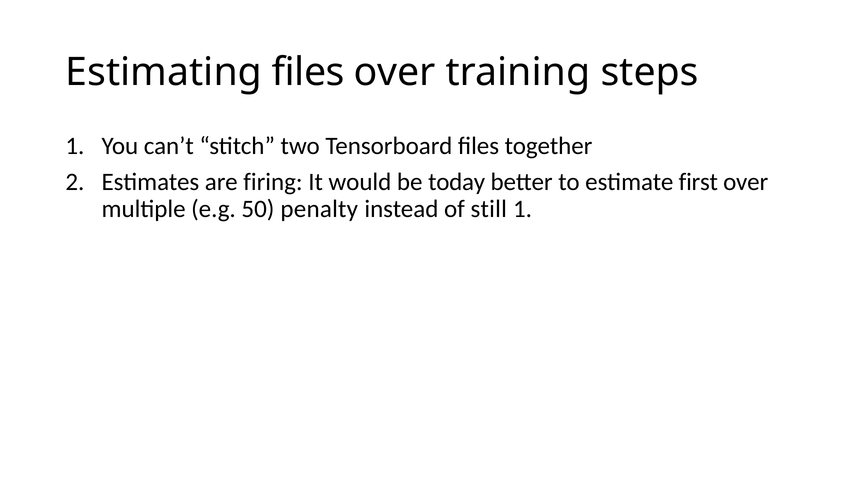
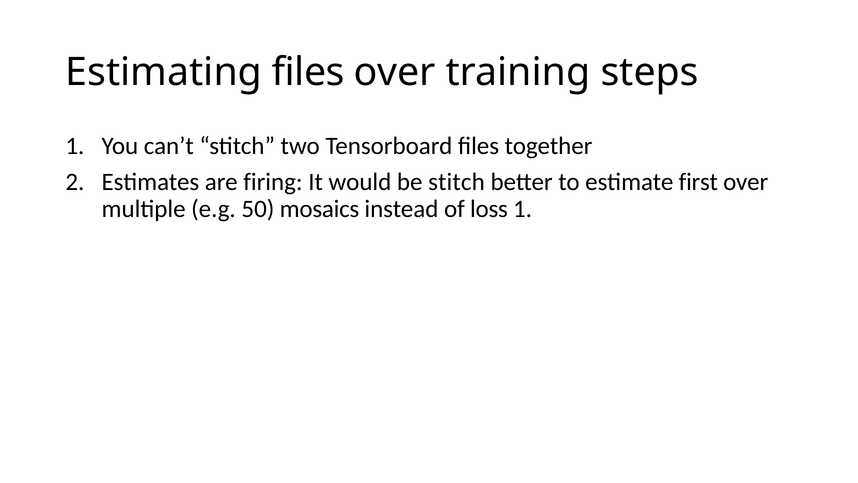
be today: today -> stitch (456, 182)
penalty: penalty -> mosaics (319, 209)
still: still -> loss (489, 209)
